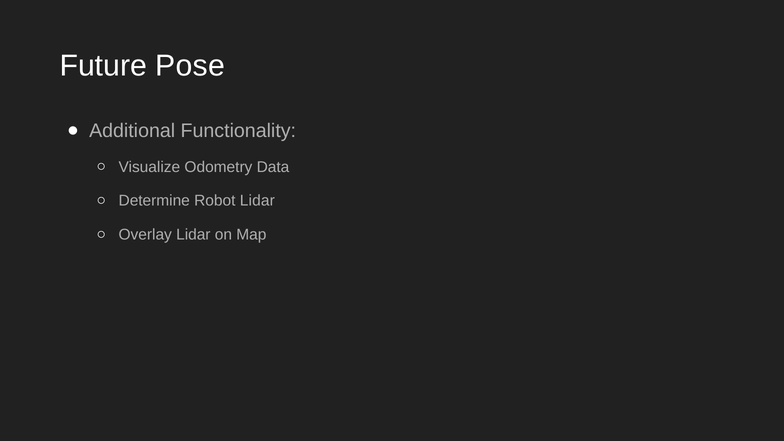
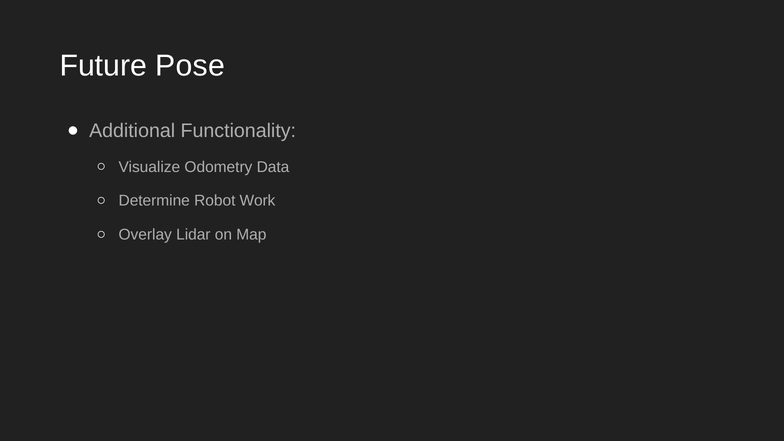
Robot Lidar: Lidar -> Work (257, 201)
